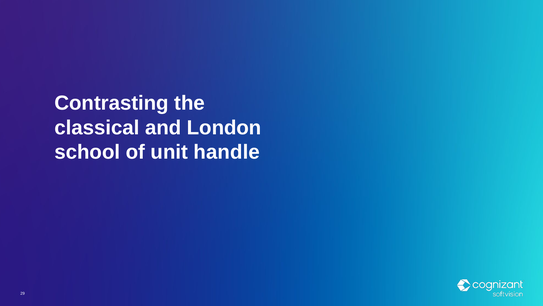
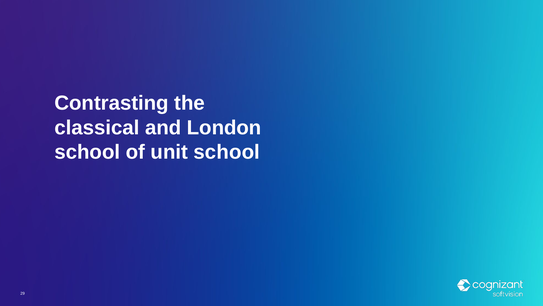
unit handle: handle -> school (227, 152)
